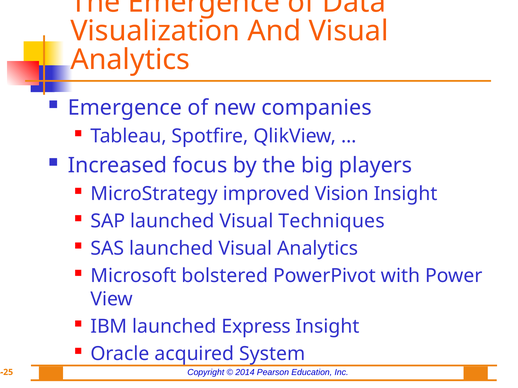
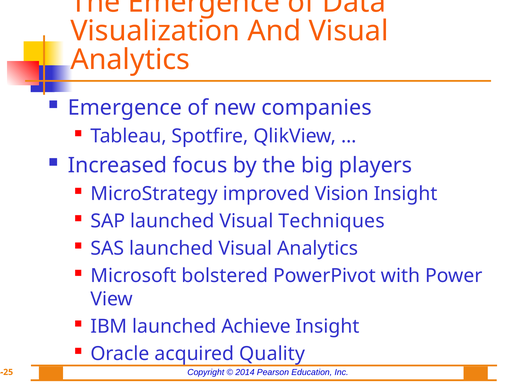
Express: Express -> Achieve (256, 327)
System: System -> Quality (272, 354)
